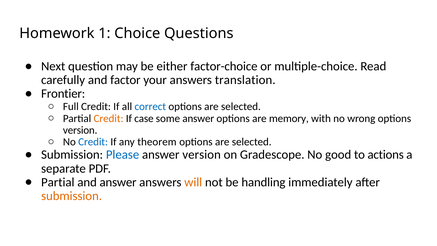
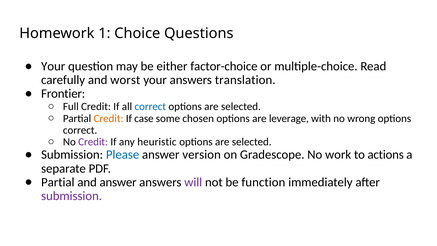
Next: Next -> Your (53, 66)
factor: factor -> worst (125, 80)
some answer: answer -> chosen (198, 118)
memory: memory -> leverage (289, 118)
version: version -> correct (80, 130)
Credit colour: blue -> purple (93, 142)
theorem: theorem -> heuristic (157, 142)
good: good -> work (338, 155)
will colour: orange -> purple (193, 182)
handling: handling -> function (263, 182)
submission colour: orange -> purple (72, 196)
